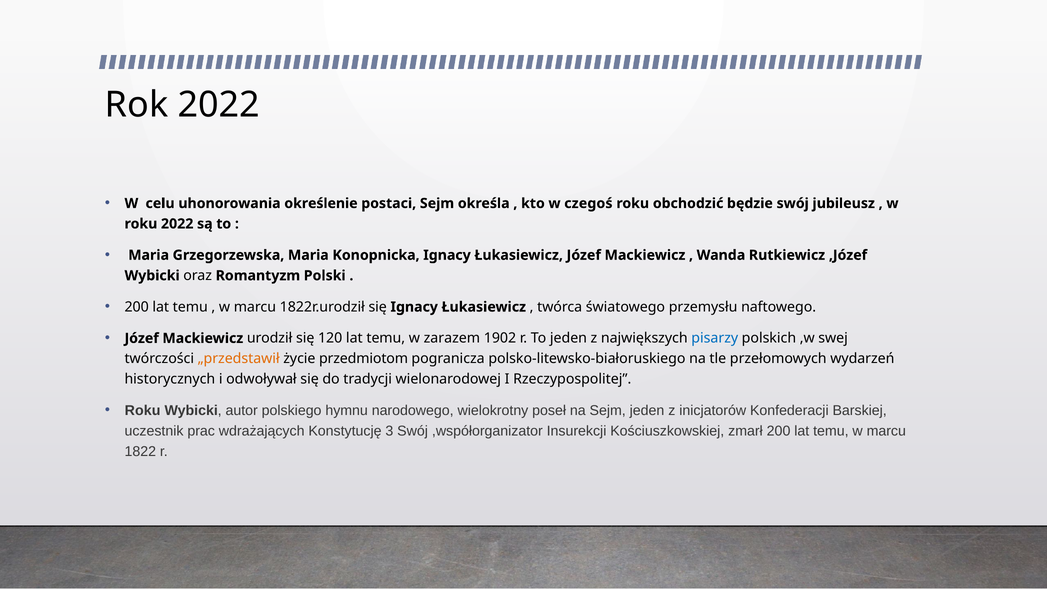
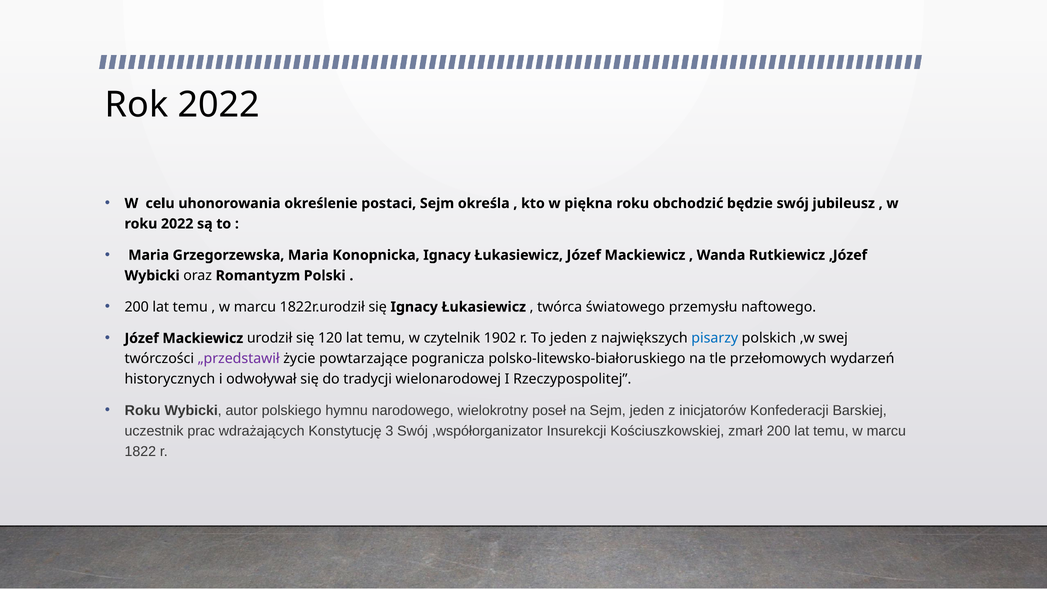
czegoś: czegoś -> piękna (588, 203)
zarazem: zarazem -> czytelnik (452, 338)
„przedstawił colour: orange -> purple (239, 359)
przedmiotom: przedmiotom -> powtarzające (363, 359)
